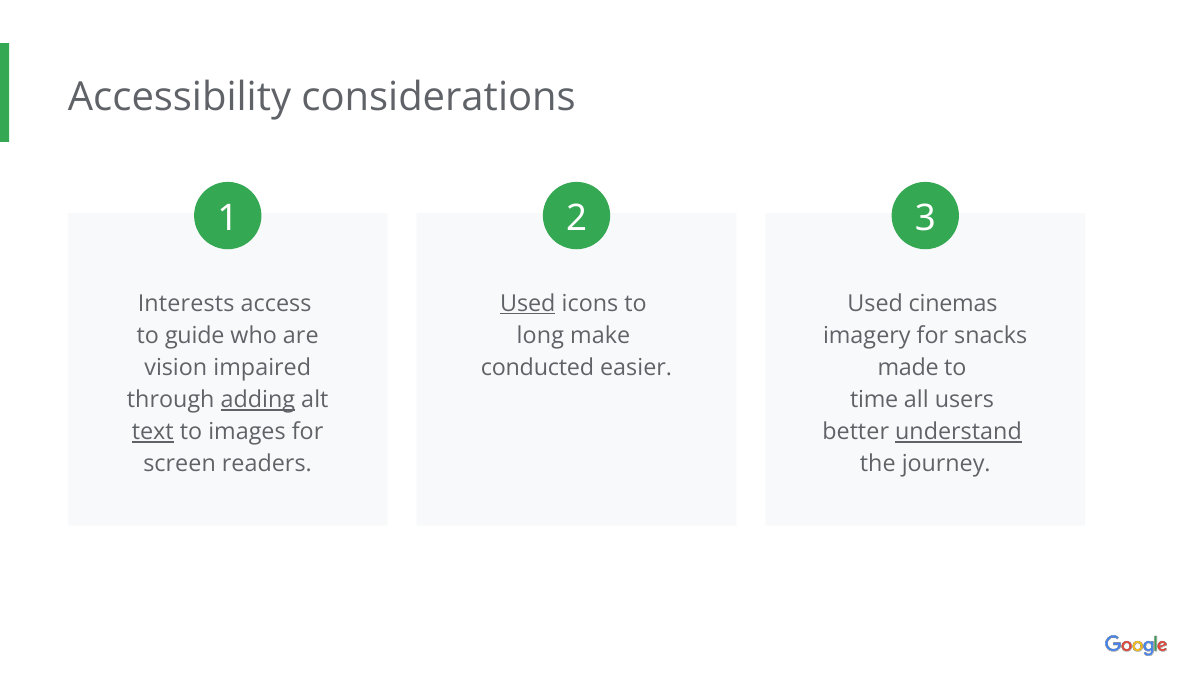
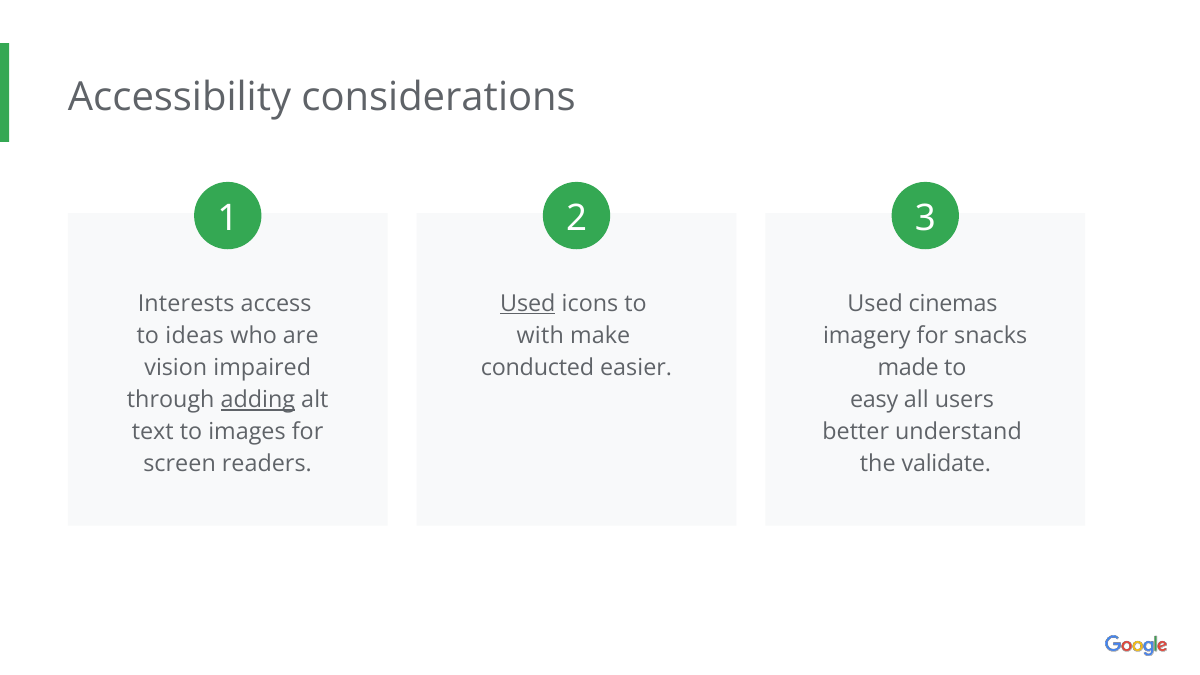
guide: guide -> ideas (195, 336)
long: long -> with (540, 336)
time: time -> easy (874, 400)
text underline: present -> none (153, 432)
understand underline: present -> none (958, 432)
journey: journey -> validate (946, 464)
